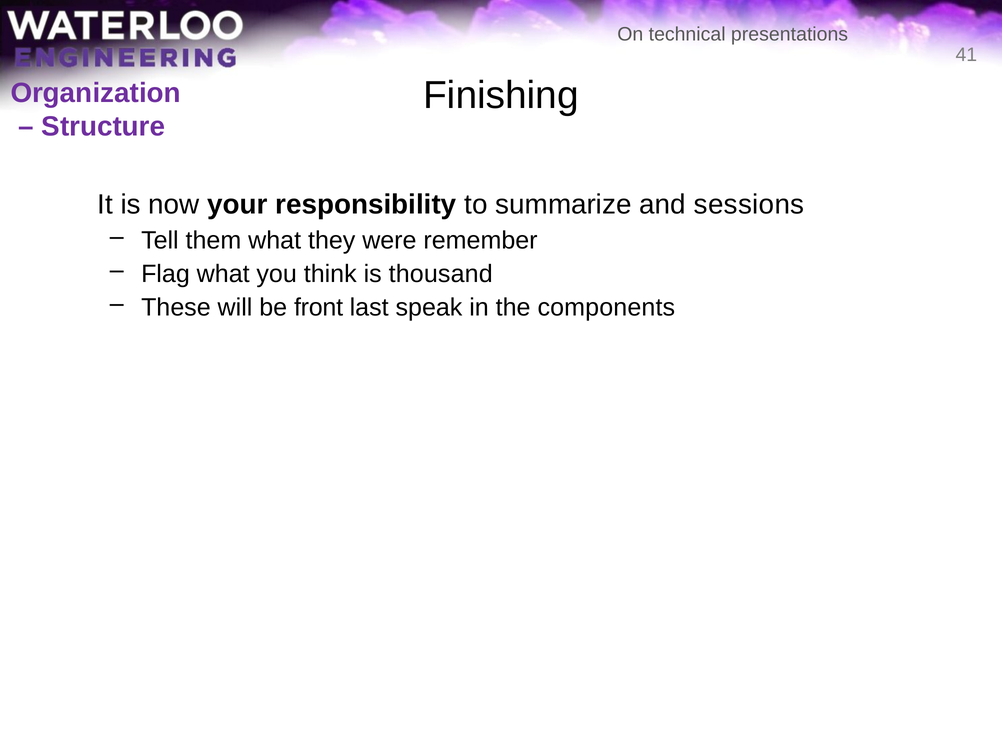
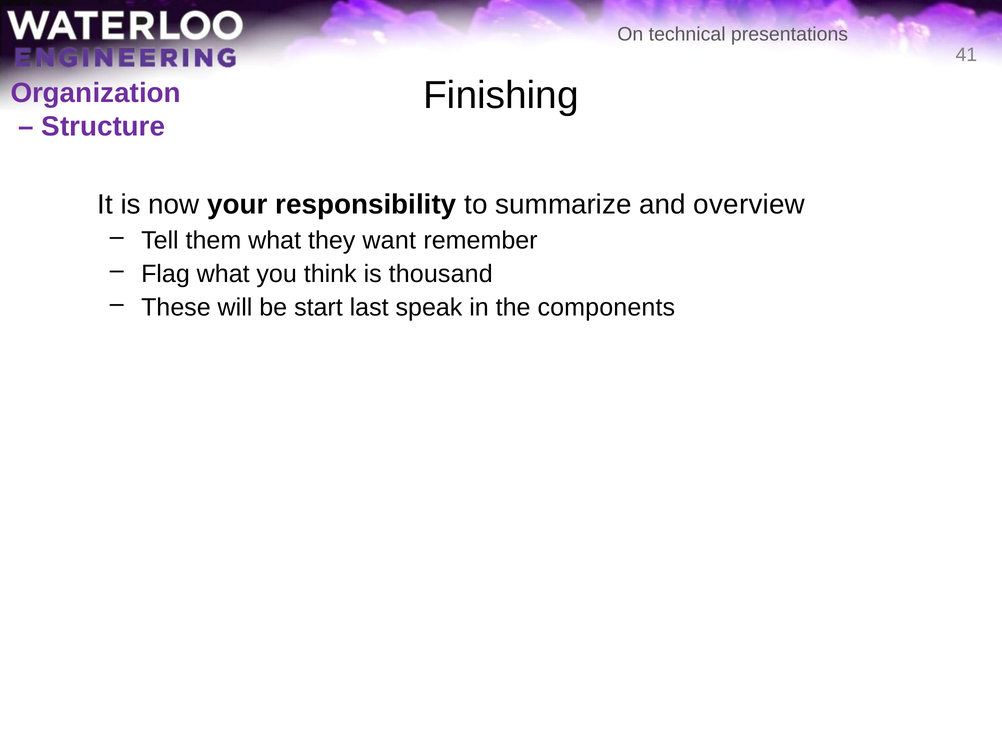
sessions: sessions -> overview (749, 204)
were: were -> want (389, 240)
front: front -> start (318, 307)
